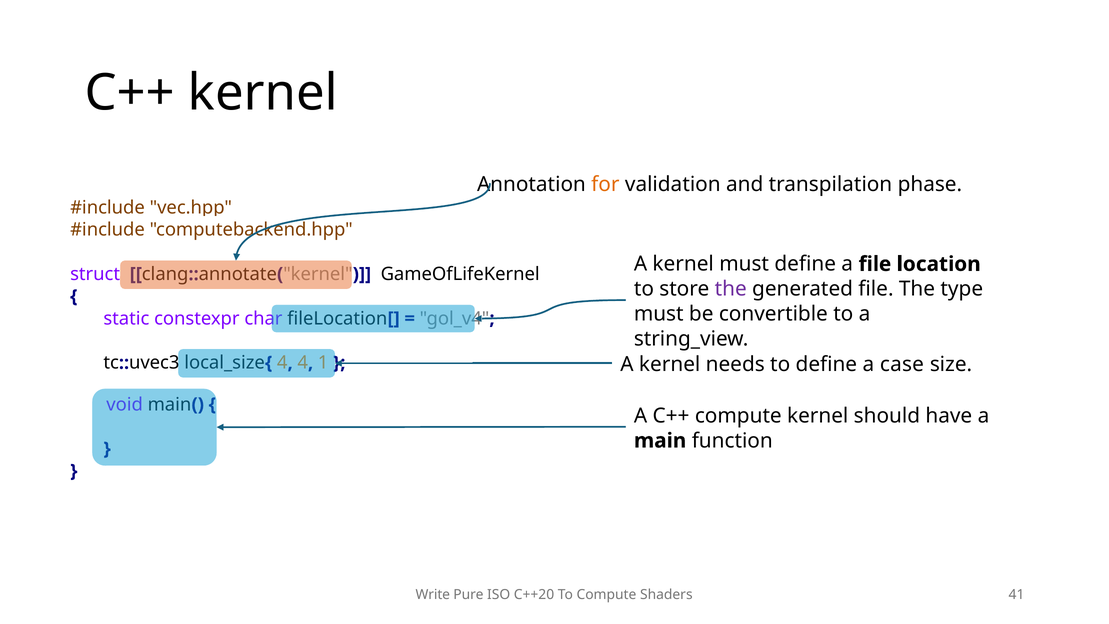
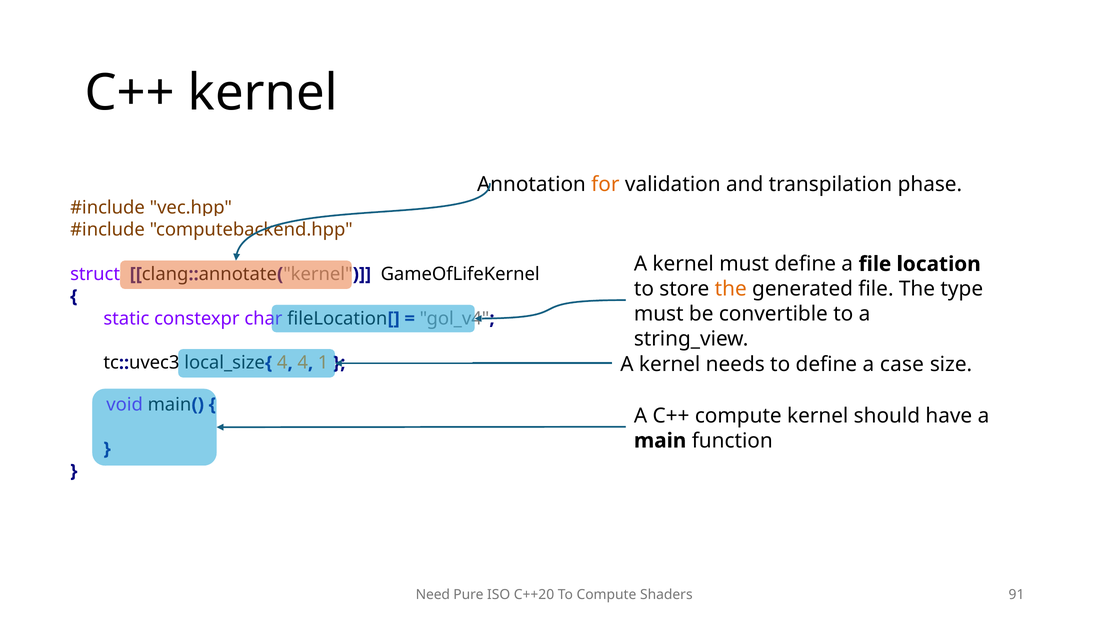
the colour: purple -> orange (731, 289)
Write: Write -> Need (433, 595)
41: 41 -> 91 (1017, 595)
